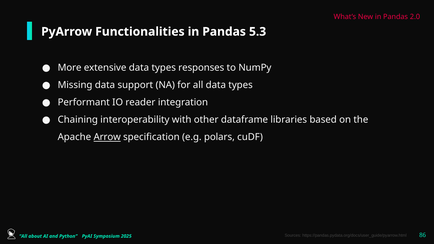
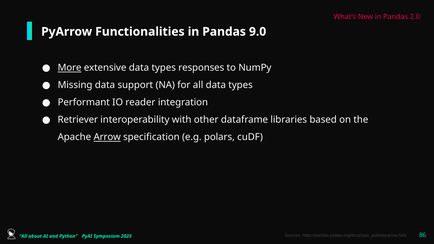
5.3: 5.3 -> 9.0 (258, 32)
More underline: none -> present (70, 68)
Chaining: Chaining -> Retriever (78, 120)
